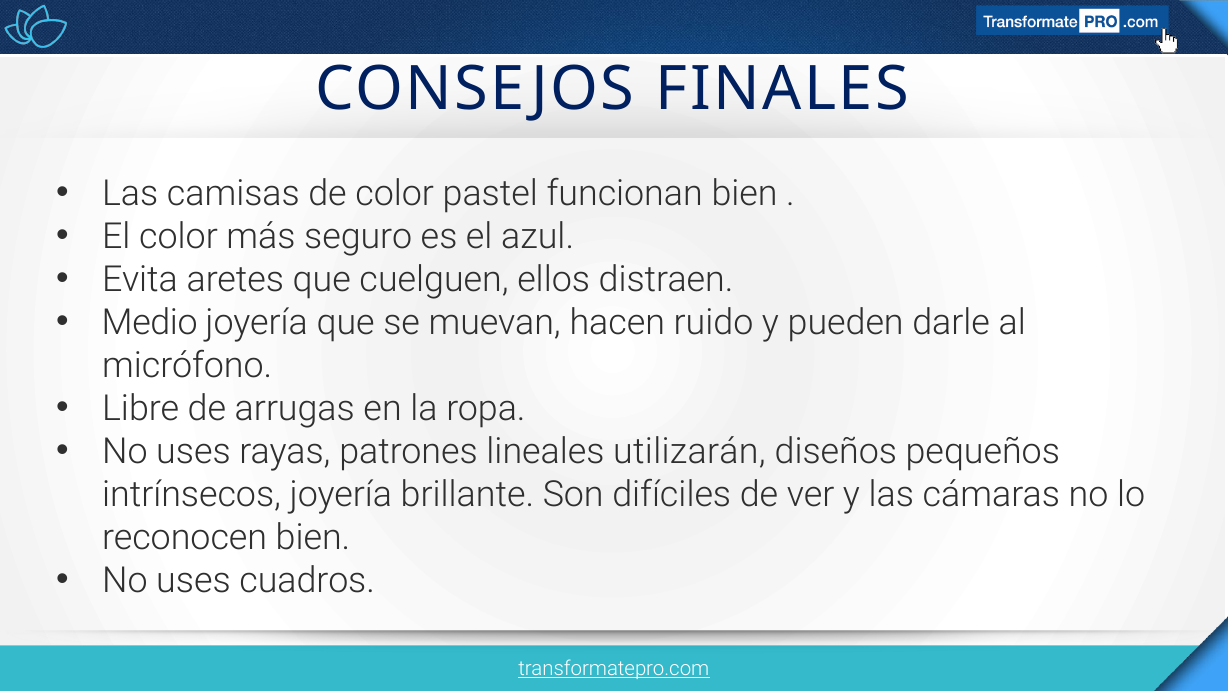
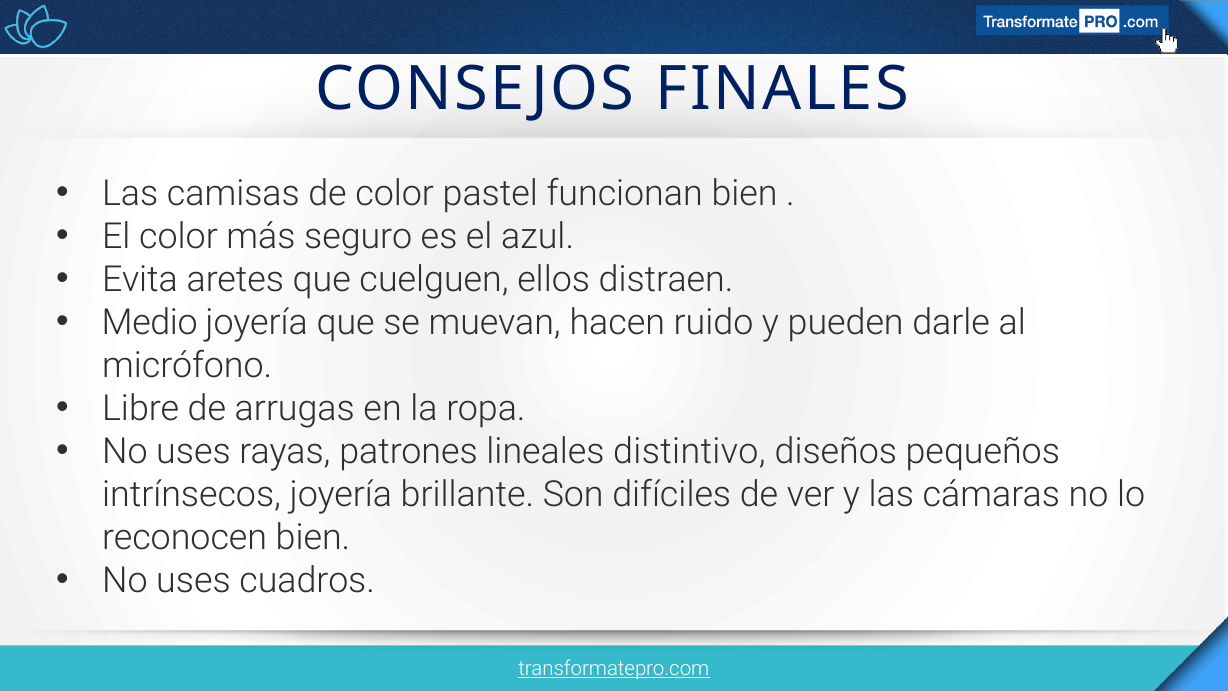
utilizarán: utilizarán -> distintivo (689, 452)
